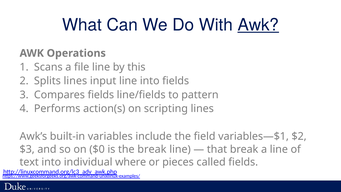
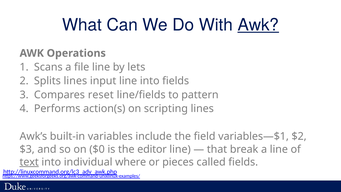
this: this -> lets (136, 67)
Compares fields: fields -> reset (101, 95)
the break: break -> editor (152, 149)
text underline: none -> present (29, 162)
